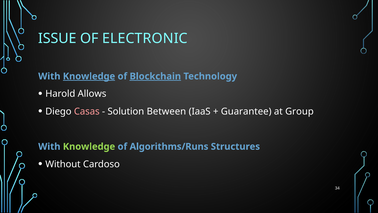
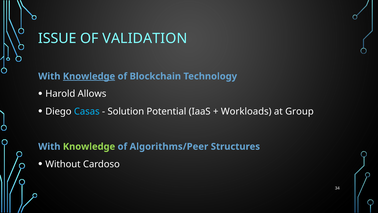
ELECTRONIC: ELECTRONIC -> VALIDATION (145, 38)
Blockchain underline: present -> none (155, 76)
Casas colour: pink -> light blue (87, 111)
Between: Between -> Potential (166, 111)
Guarantee: Guarantee -> Workloads (246, 111)
Algorithms/Runs: Algorithms/Runs -> Algorithms/Peer (169, 146)
